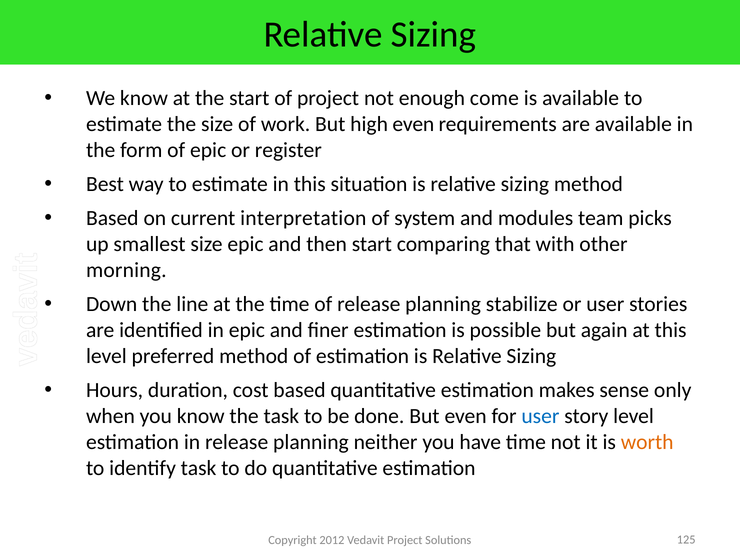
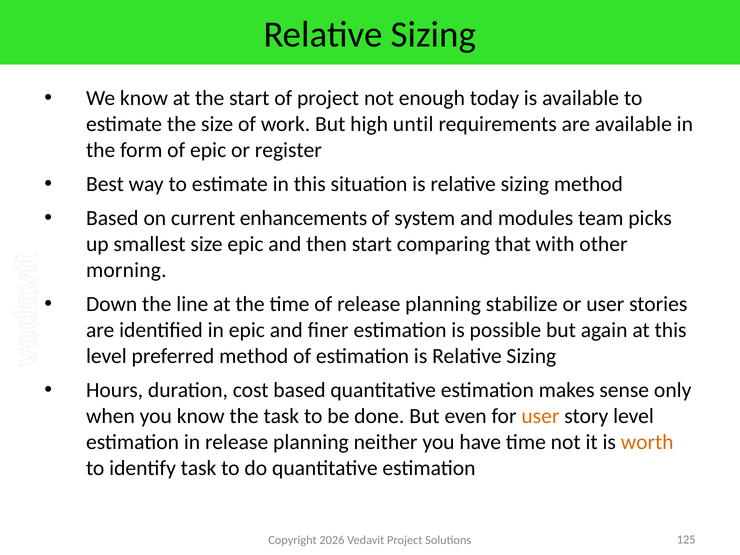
come: come -> today (495, 98)
high even: even -> until (413, 124)
interpretation: interpretation -> enhancements (304, 218)
user colour: blue -> orange (540, 416)
2012: 2012 -> 2026 (332, 540)
